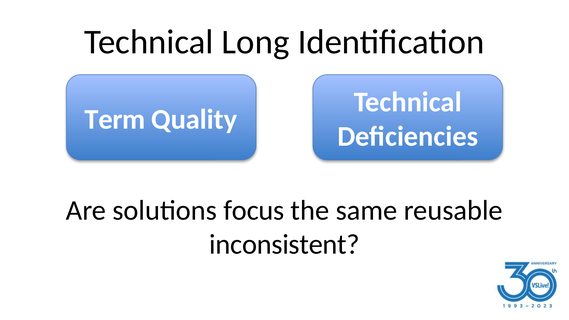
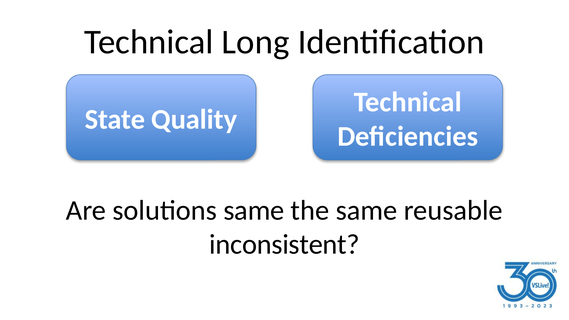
Term: Term -> State (115, 119)
solutions focus: focus -> same (254, 210)
